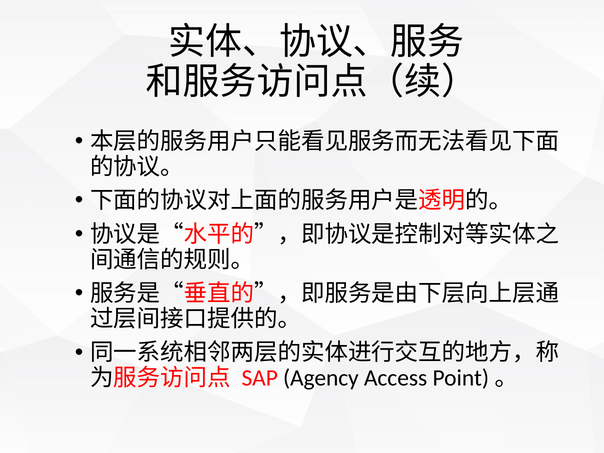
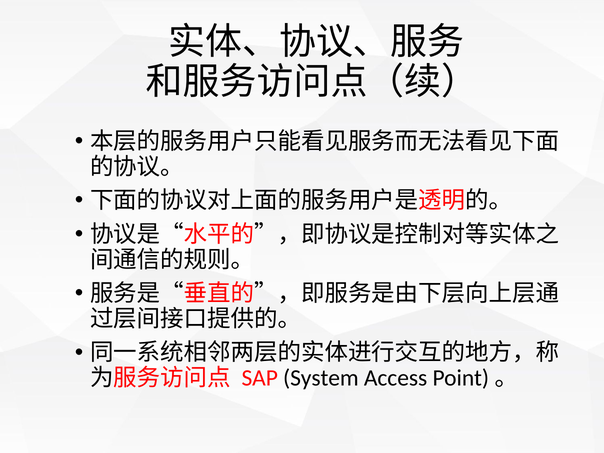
Agency: Agency -> System (321, 378)
